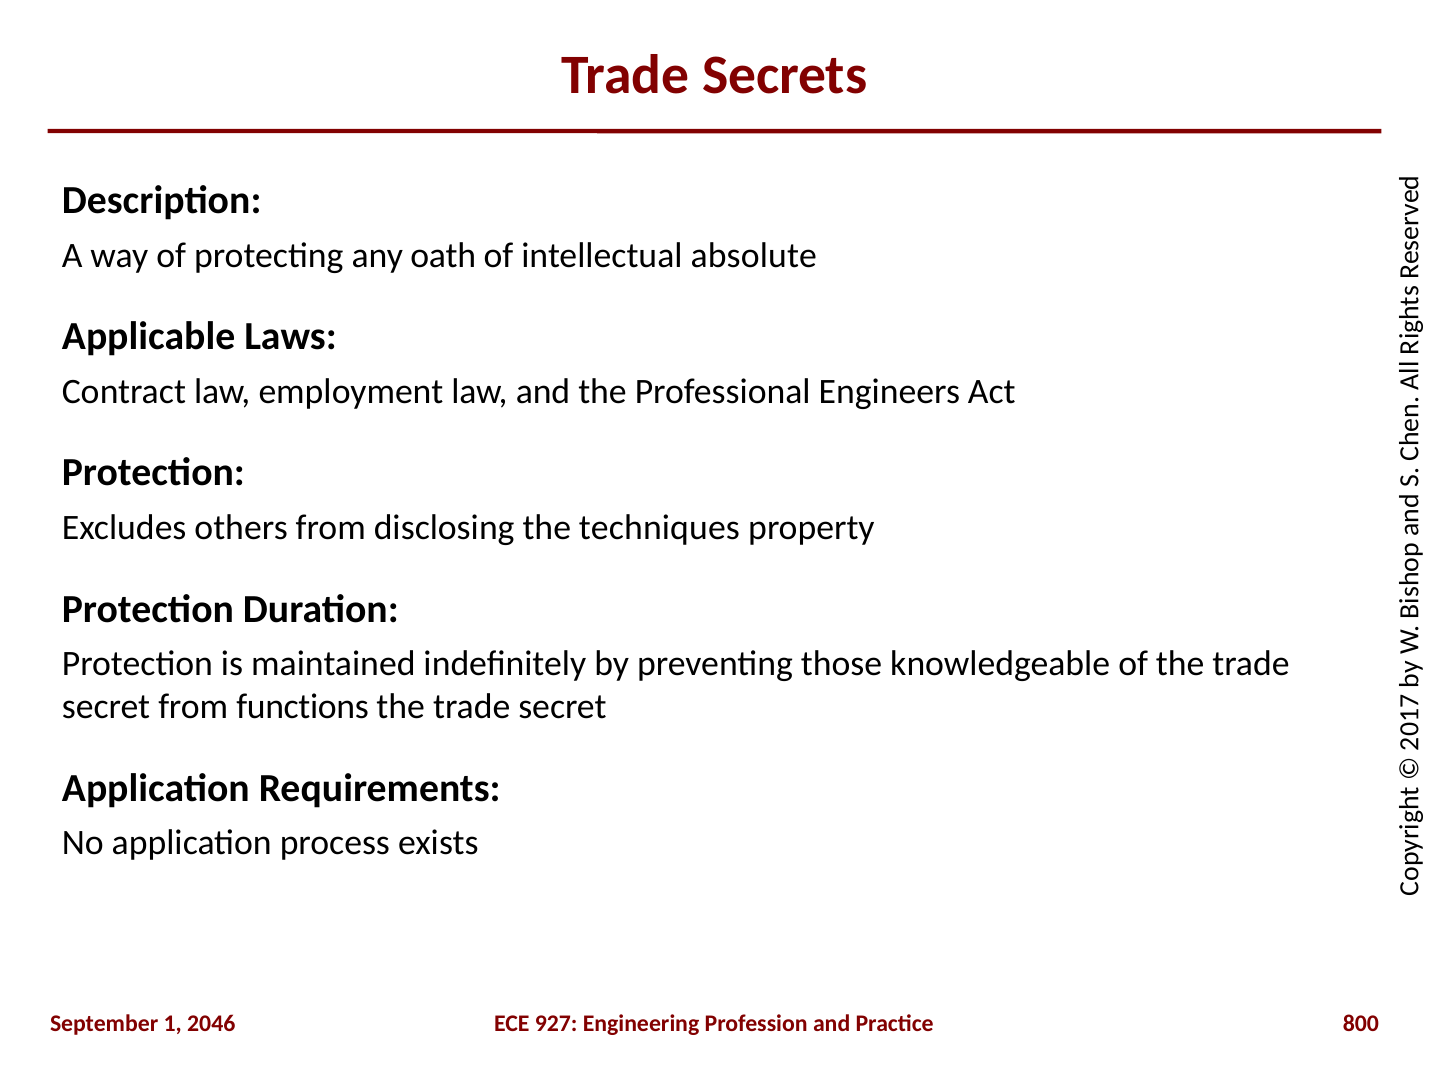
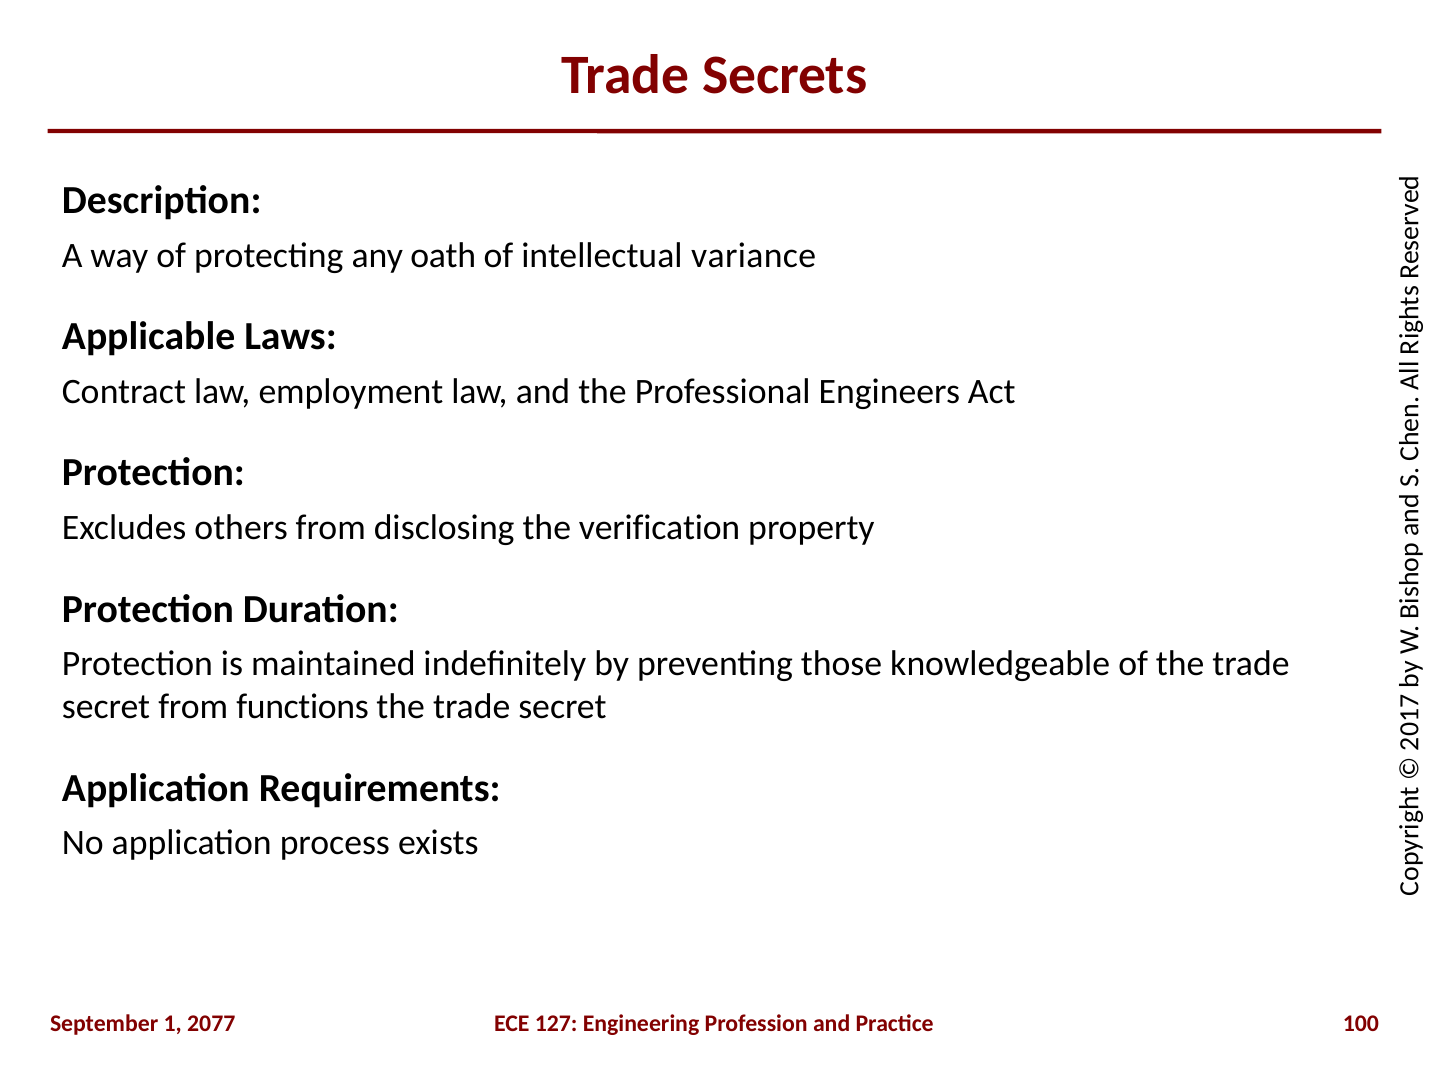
absolute: absolute -> variance (754, 255)
techniques: techniques -> verification (660, 528)
2046: 2046 -> 2077 (211, 1023)
927: 927 -> 127 (556, 1023)
800: 800 -> 100 (1361, 1023)
